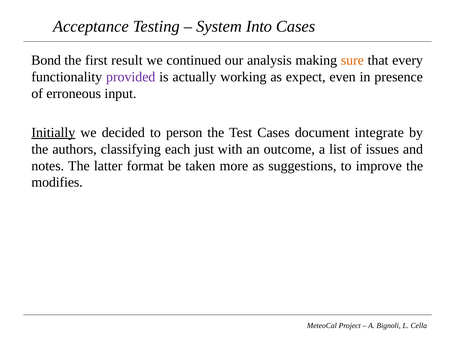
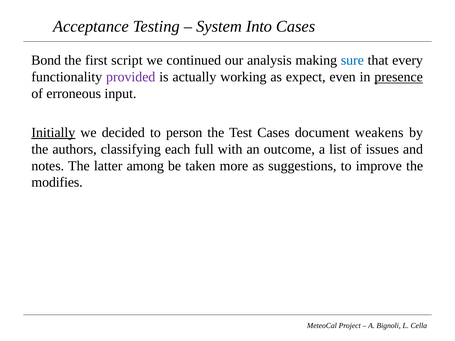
result: result -> script (127, 60)
sure colour: orange -> blue (352, 60)
presence underline: none -> present (399, 77)
integrate: integrate -> weakens (379, 133)
just: just -> full (204, 149)
format: format -> among (145, 166)
